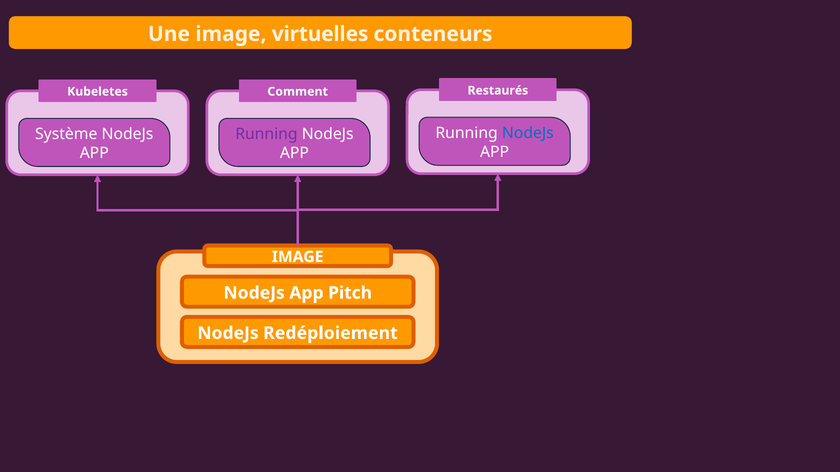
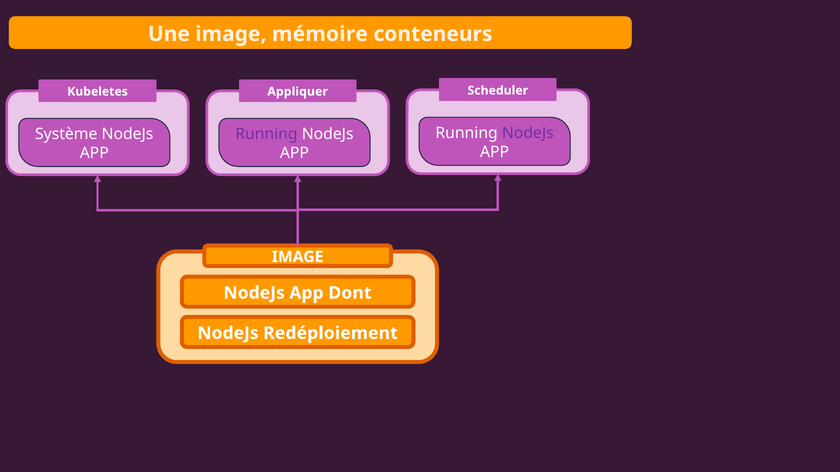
virtuelles: virtuelles -> mémoire (320, 34)
Restaurés: Restaurés -> Scheduler (498, 91)
Comment: Comment -> Appliquer (298, 92)
NodeJs colour: blue -> purple (528, 133)
Pitch: Pitch -> Dont (350, 293)
